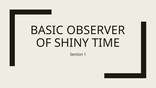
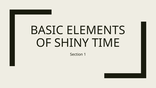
OBSERVER: OBSERVER -> ELEMENTS (96, 30)
